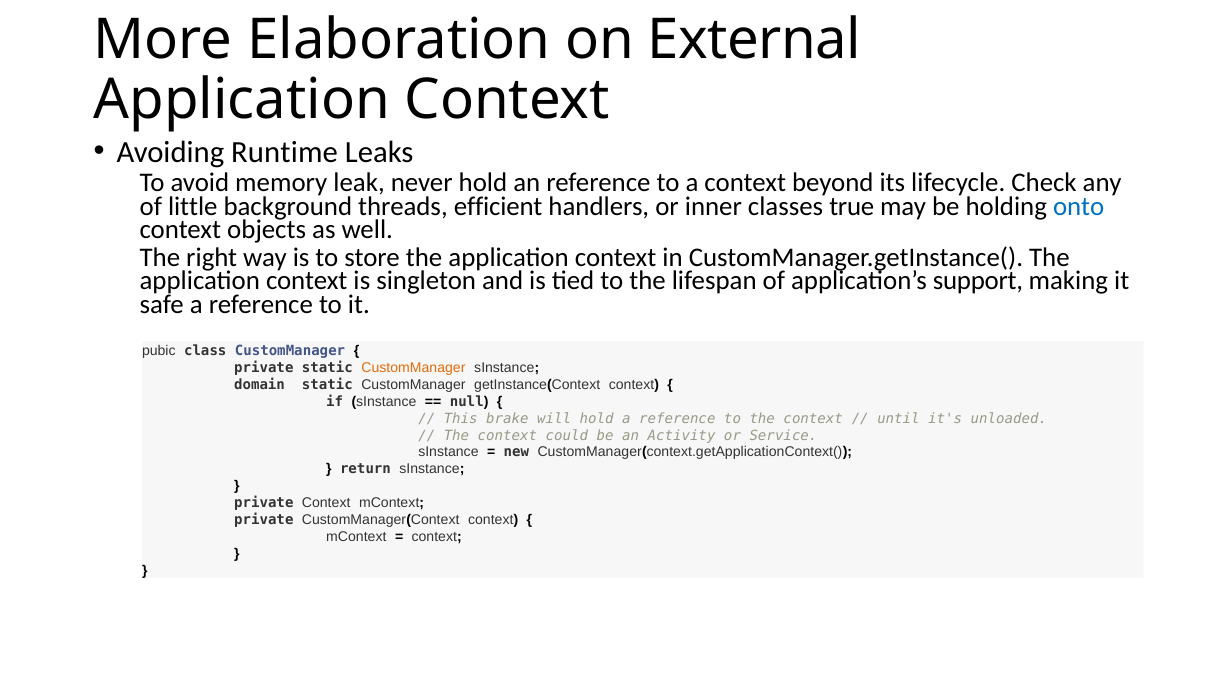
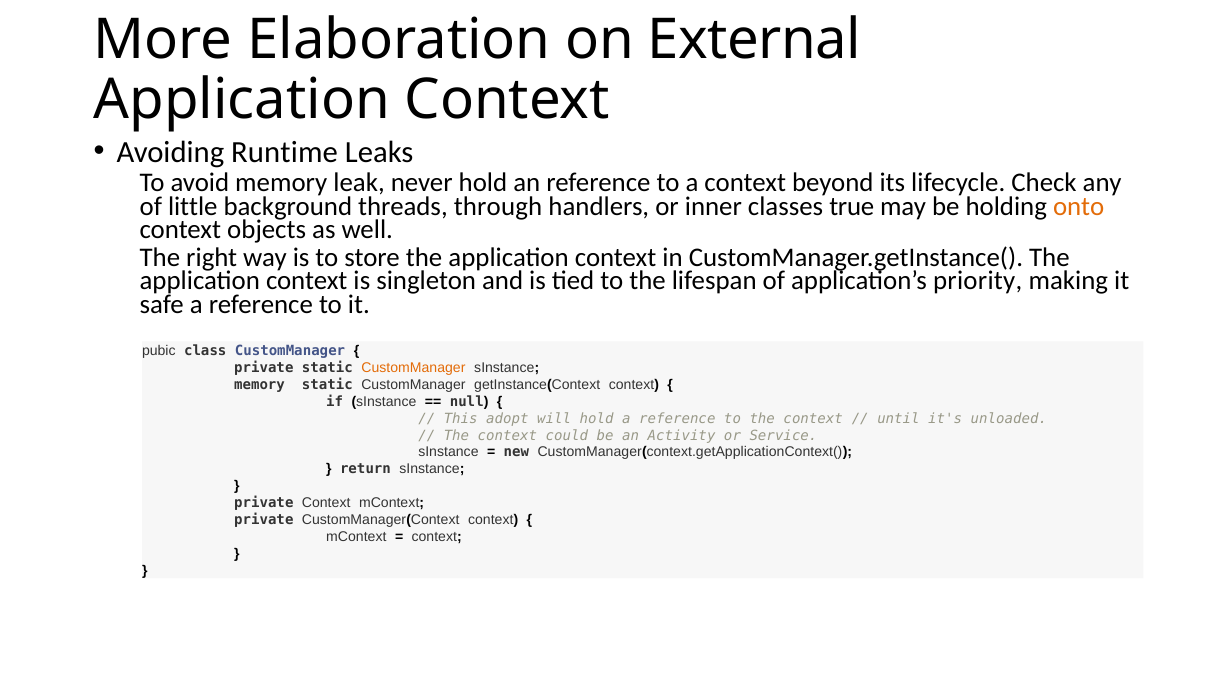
efficient: efficient -> through (498, 206)
onto colour: blue -> orange (1079, 206)
support: support -> priority (978, 281)
domain: domain -> memory (260, 385)
brake: brake -> adopt (507, 418)
